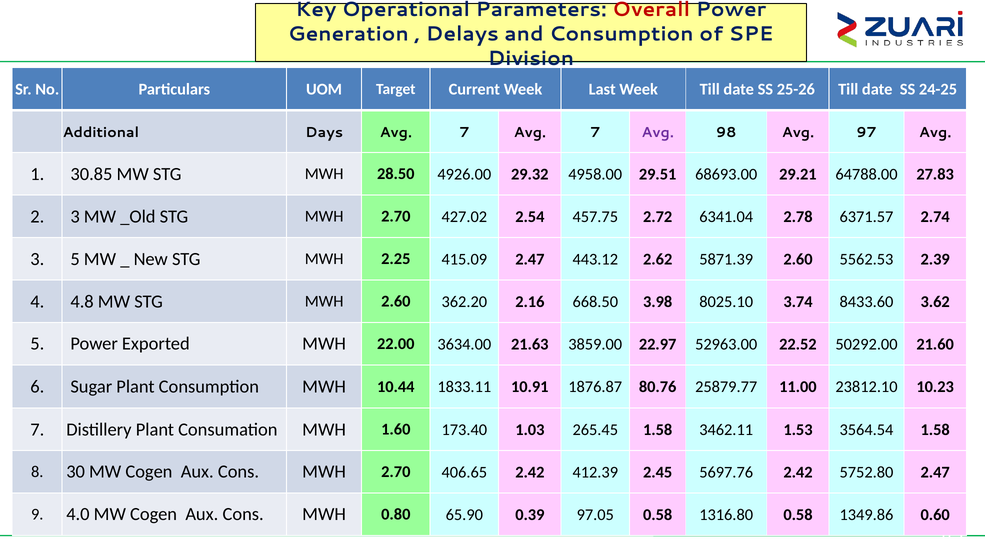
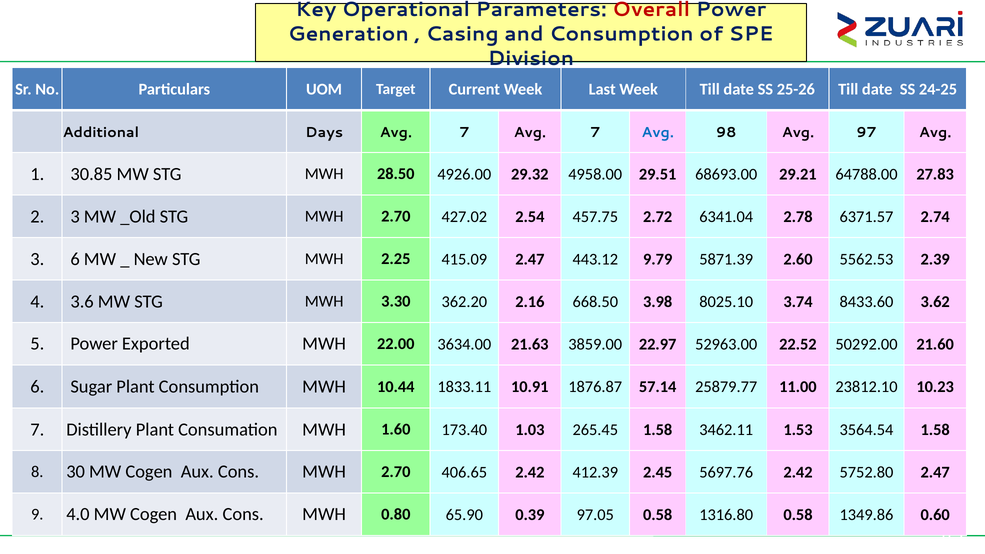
Delays: Delays -> Casing (462, 34)
Avg colour: purple -> blue (658, 132)
3 5: 5 -> 6 (75, 259)
2.62: 2.62 -> 9.79 (658, 259)
4.8: 4.8 -> 3.6 (82, 301)
MWH 2.60: 2.60 -> 3.30 (396, 301)
80.76: 80.76 -> 57.14 (658, 387)
